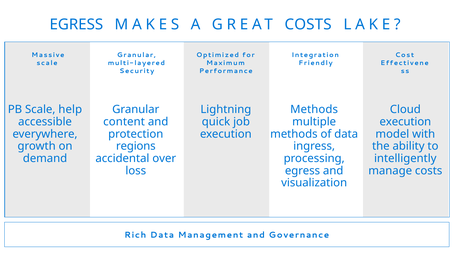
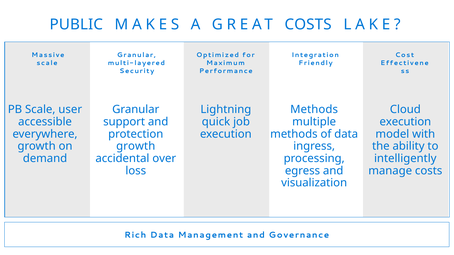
EGRESS: EGRESS -> PUBLIC (76, 25)
help: help -> user (70, 110)
content: content -> support (124, 122)
regions: regions -> growth (136, 146)
